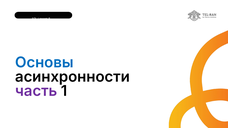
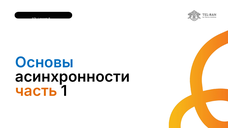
часть colour: purple -> orange (36, 91)
